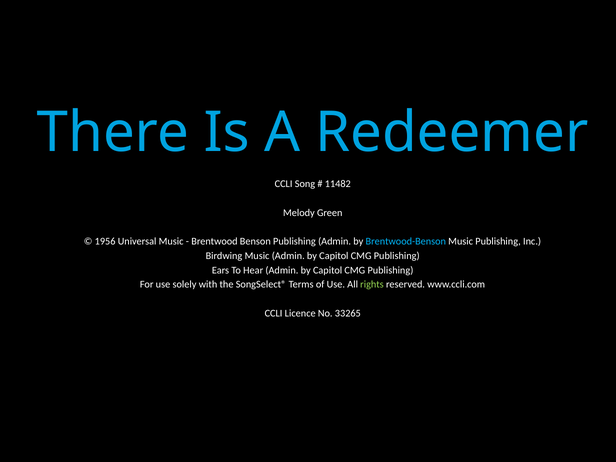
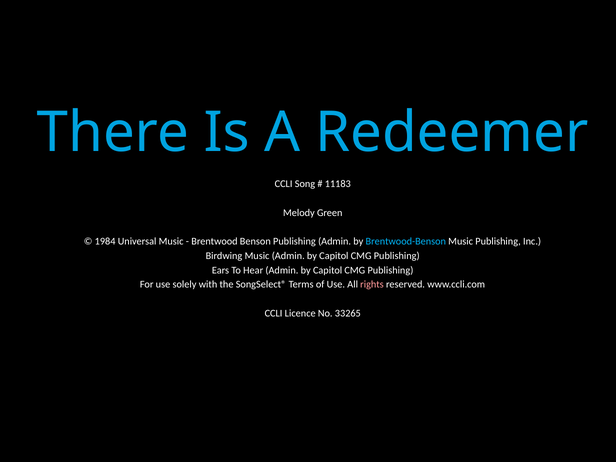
11482: 11482 -> 11183 (338, 184)
1956: 1956 -> 1984 (105, 241)
rights colour: light green -> pink (372, 285)
